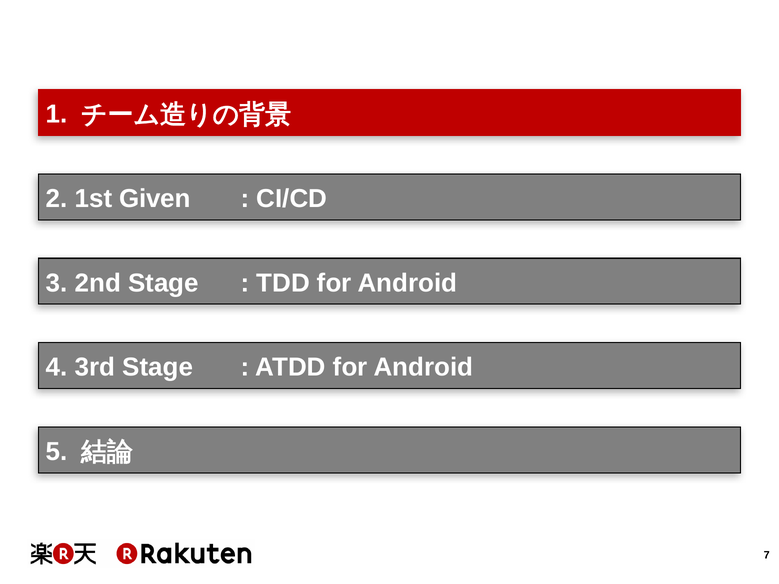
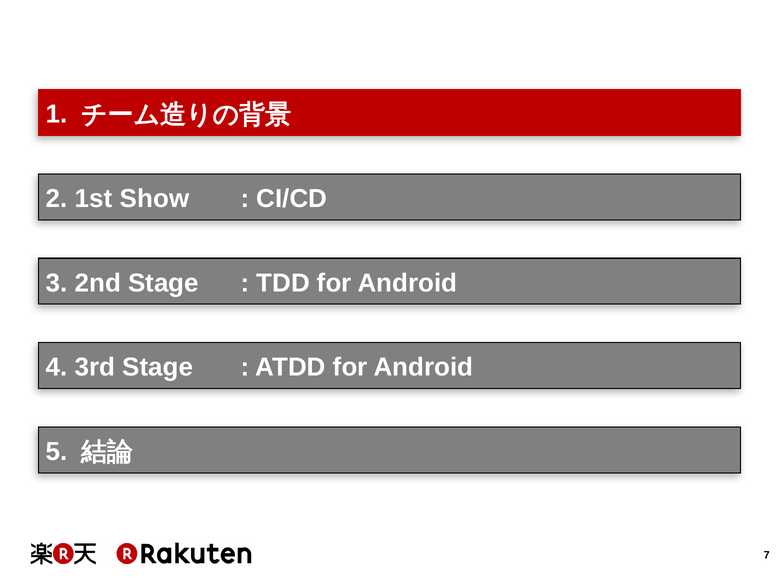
Given: Given -> Show (155, 199)
